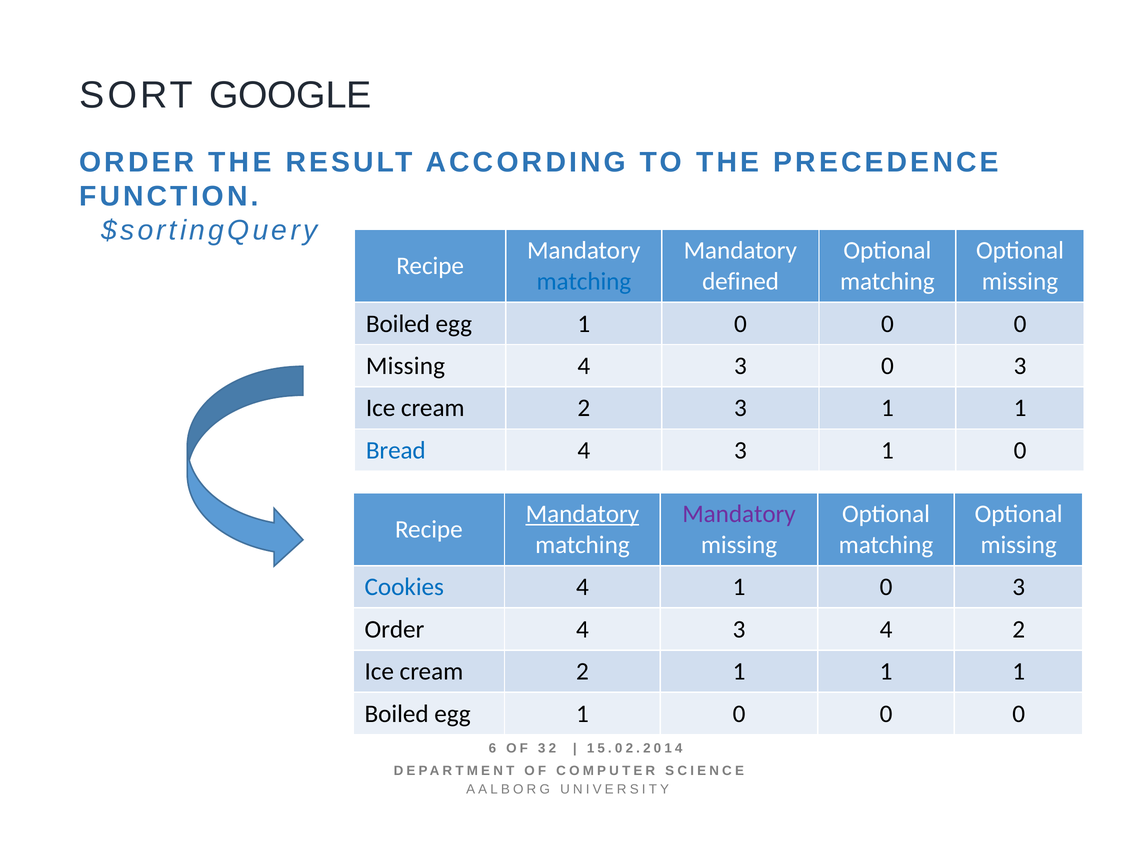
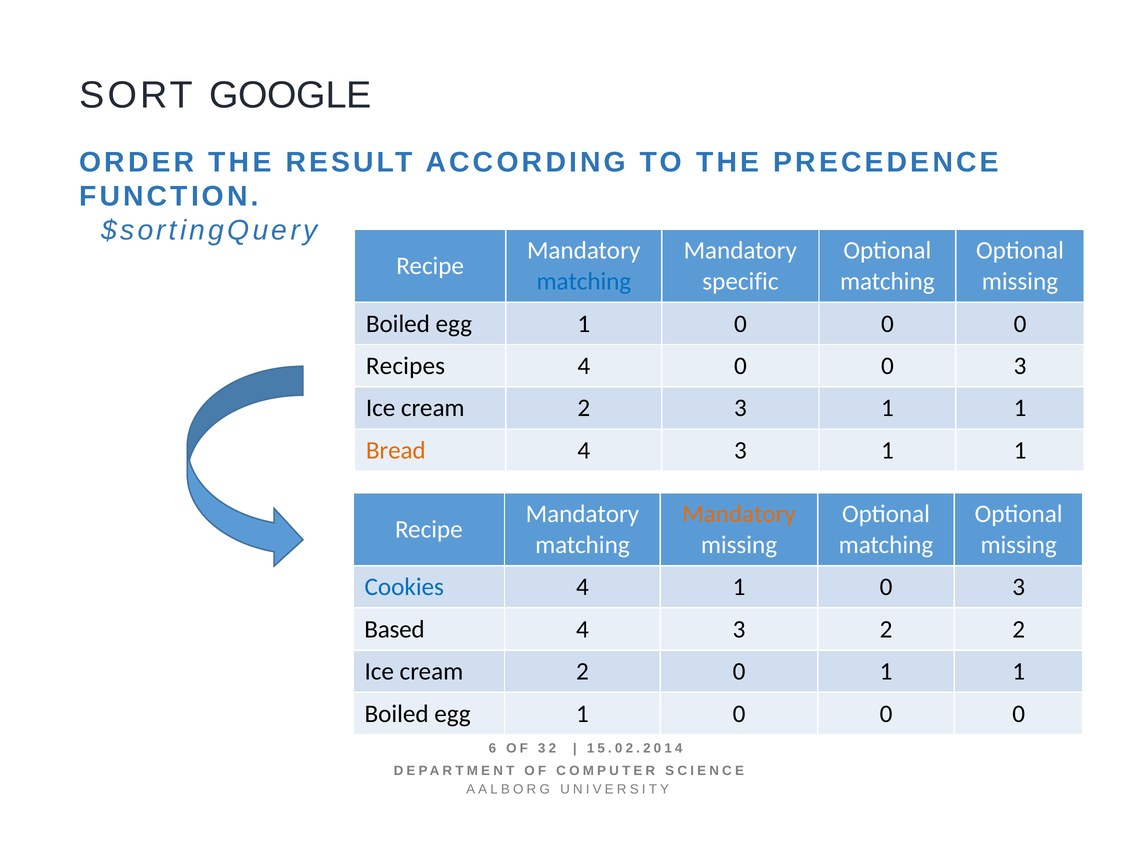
defined: defined -> specific (740, 282)
Missing: Missing -> Recipes (406, 366)
3: 3 -> 0 (740, 366)
Bread colour: blue -> orange (396, 450)
4 3 1 0: 0 -> 1 (1020, 450)
Mandatory underline: present -> none (582, 514)
Mandatory colour: purple -> orange (739, 514)
Order: Order -> Based (395, 629)
3 4: 4 -> 2 (886, 629)
2 1: 1 -> 0 (739, 672)
